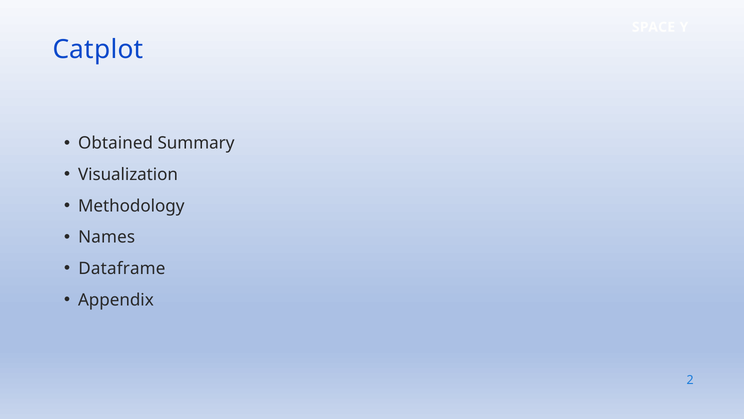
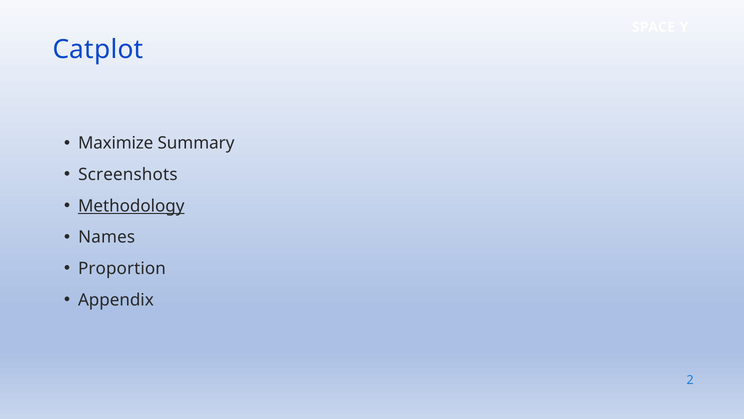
Obtained: Obtained -> Maximize (116, 143)
Visualization: Visualization -> Screenshots (128, 174)
Methodology underline: none -> present (131, 206)
Dataframe: Dataframe -> Proportion (122, 268)
